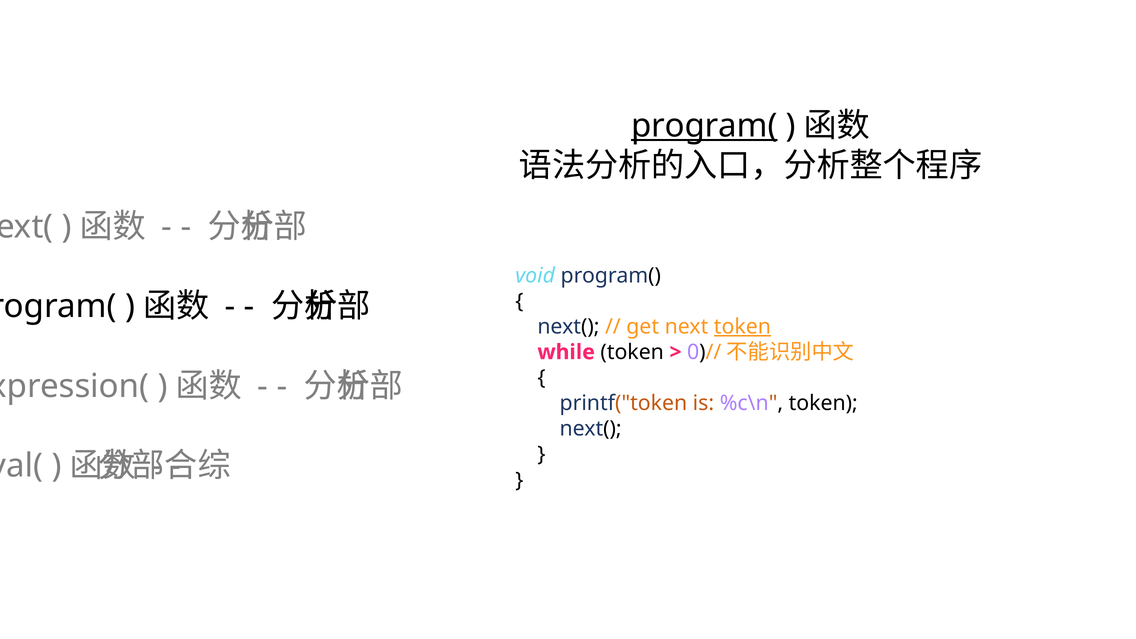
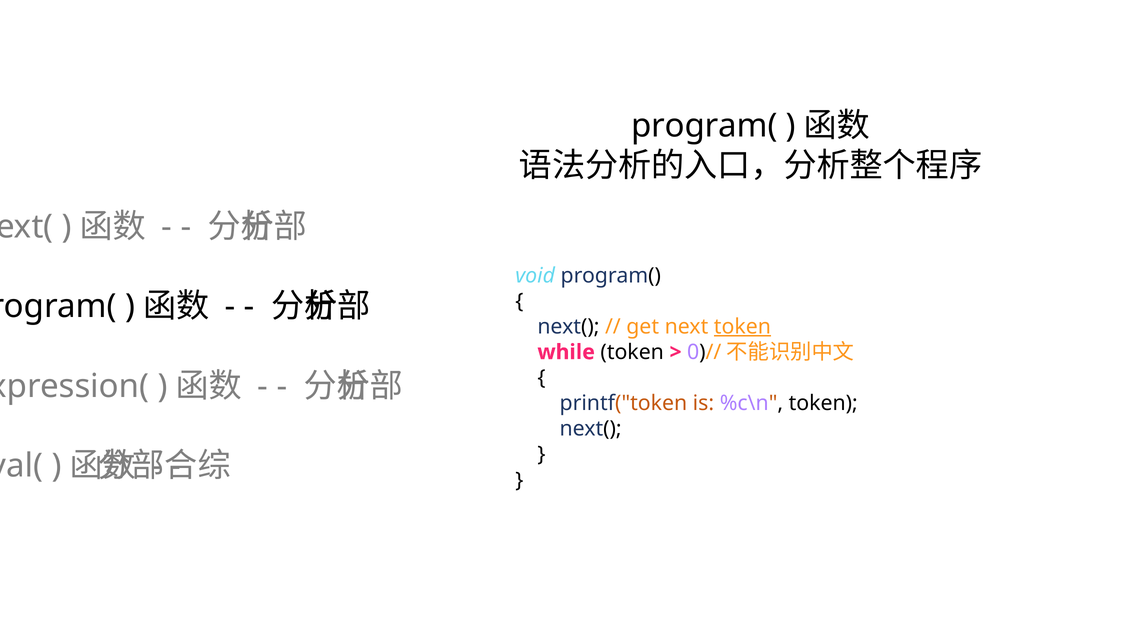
program( underline: present -> none (704, 126)
